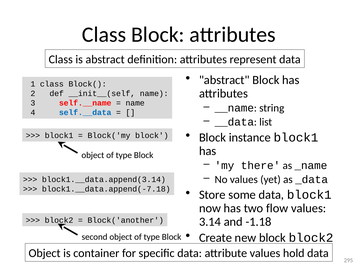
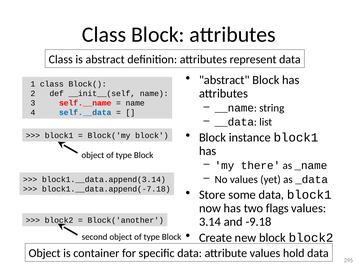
flow: flow -> flags (277, 208)
-1.18: -1.18 -> -9.18 (258, 221)
